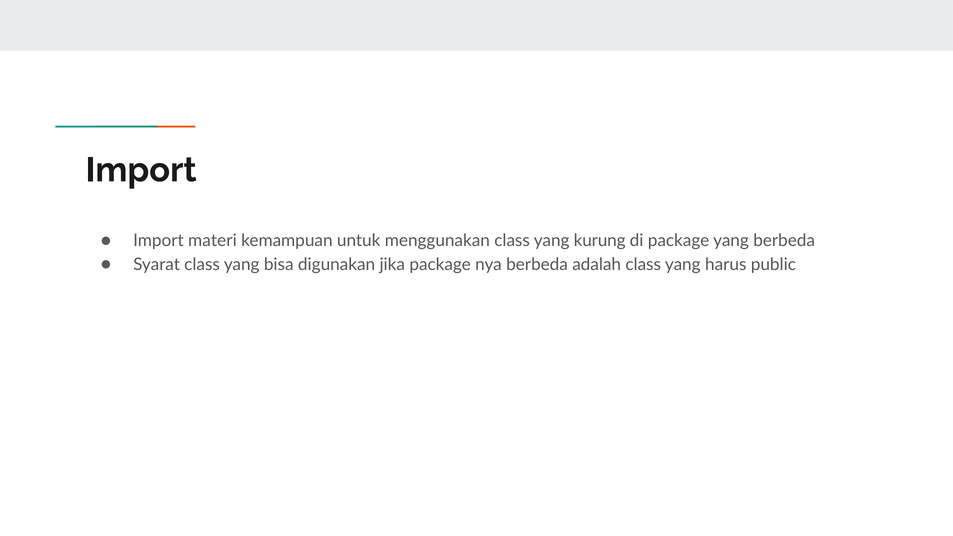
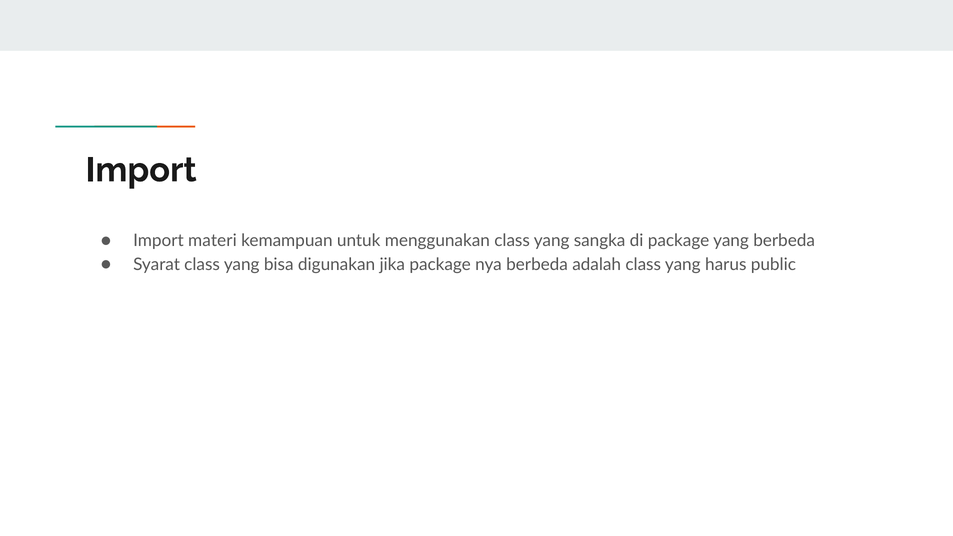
kurung: kurung -> sangka (600, 241)
